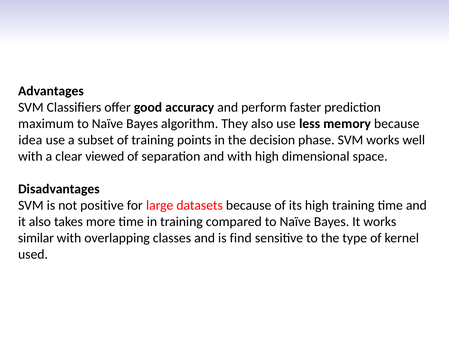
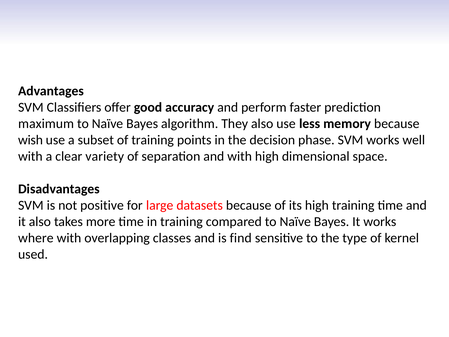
idea: idea -> wish (30, 140)
viewed: viewed -> variety (105, 156)
similar: similar -> where (36, 238)
